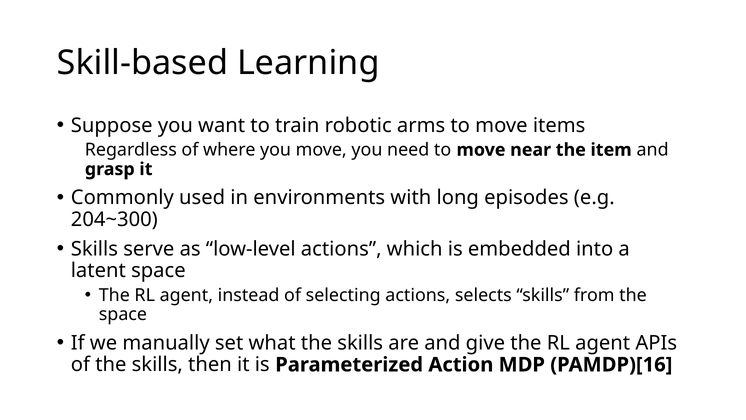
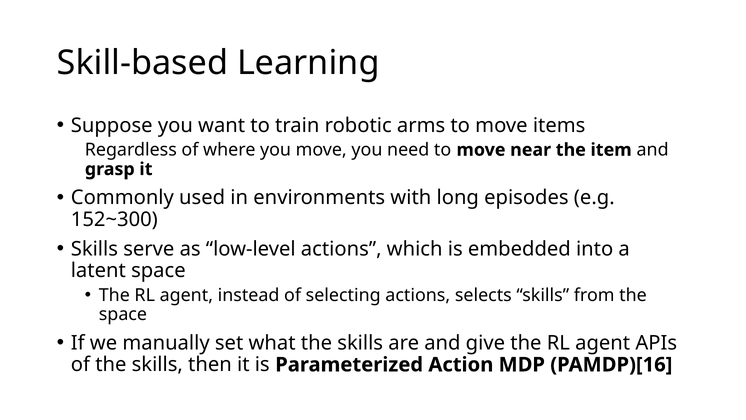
204~300: 204~300 -> 152~300 (114, 219)
